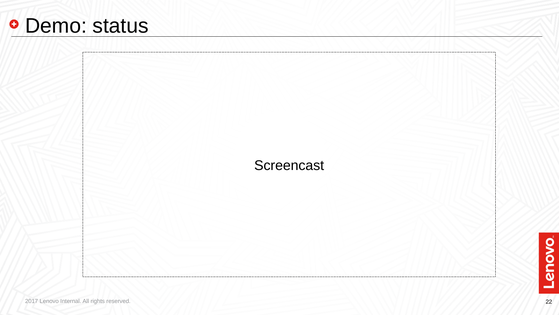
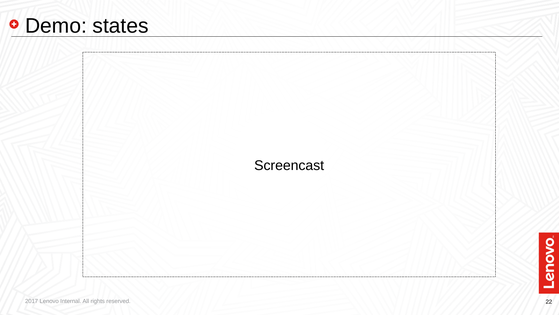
status: status -> states (121, 26)
